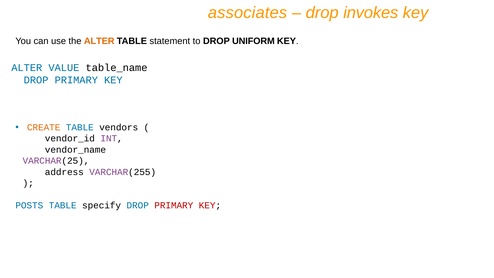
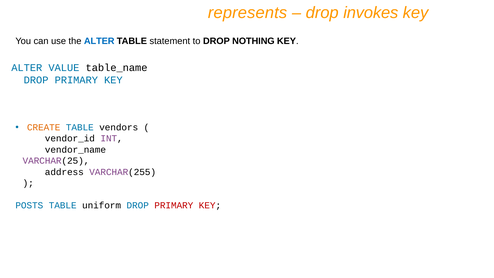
associates: associates -> represents (248, 13)
ALTER colour: orange -> blue (99, 41)
UNIFORM: UNIFORM -> NOTHING (253, 41)
specify: specify -> uniform (102, 205)
